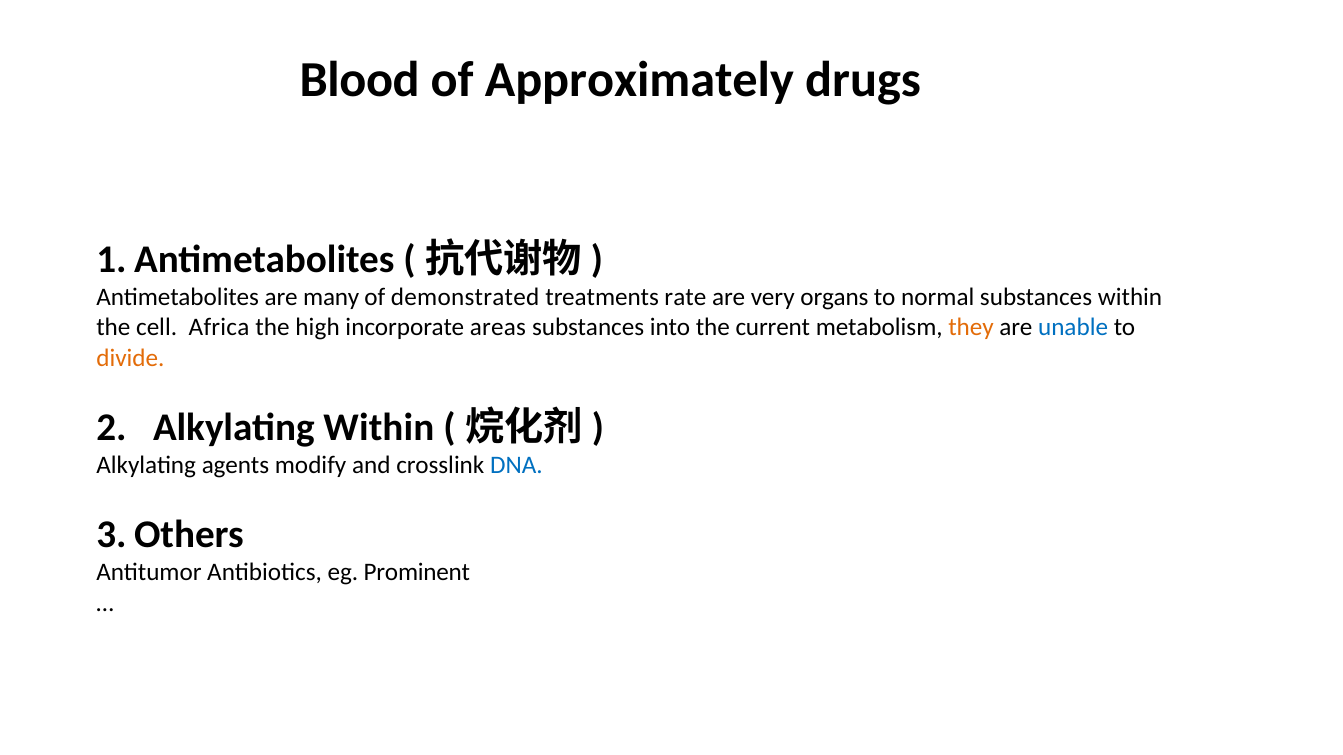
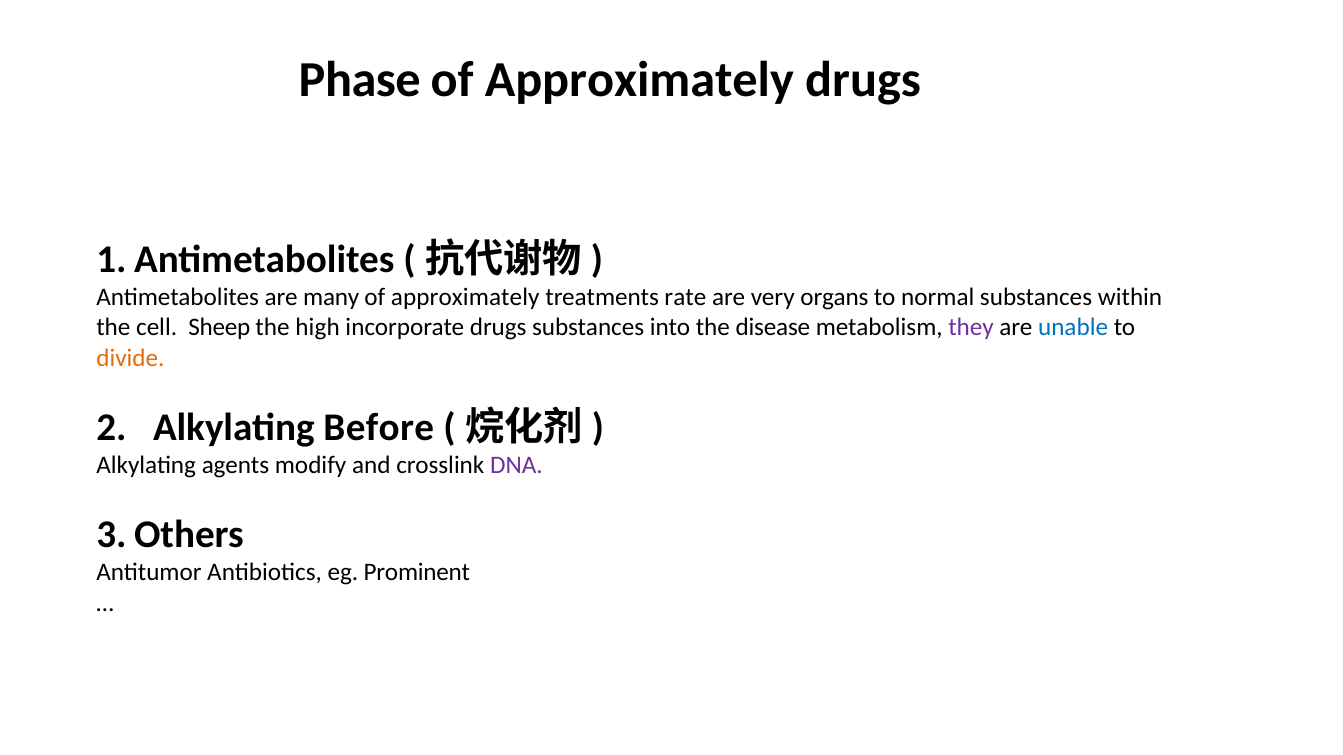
Blood: Blood -> Phase (360, 80)
demonstrated: demonstrated -> approximately (465, 298)
Africa: Africa -> Sheep (219, 328)
incorporate areas: areas -> drugs (498, 328)
current: current -> disease (773, 328)
they colour: orange -> purple (971, 328)
Alkylating Within: Within -> Before (379, 428)
DNA colour: blue -> purple (516, 465)
